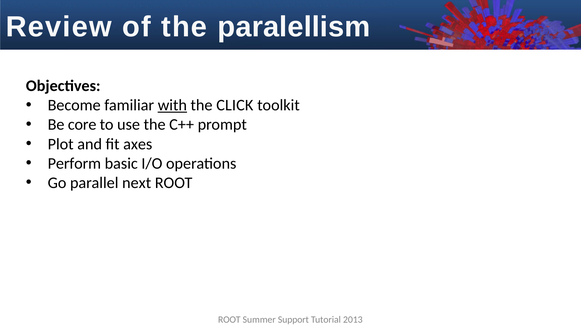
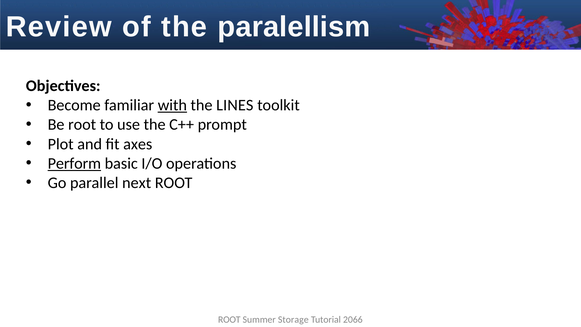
CLICK: CLICK -> LINES (235, 105)
Be core: core -> root (82, 125)
Perform underline: none -> present (74, 163)
Support: Support -> Storage (293, 320)
2013: 2013 -> 2066 (353, 320)
